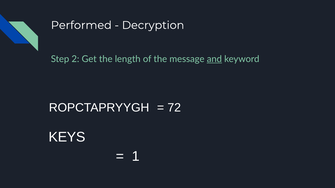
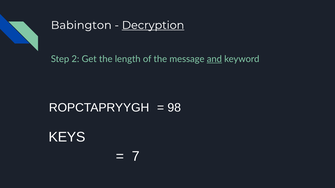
Performed: Performed -> Babington (81, 25)
Decryption underline: none -> present (153, 25)
72: 72 -> 98 (174, 108)
1: 1 -> 7 (136, 157)
